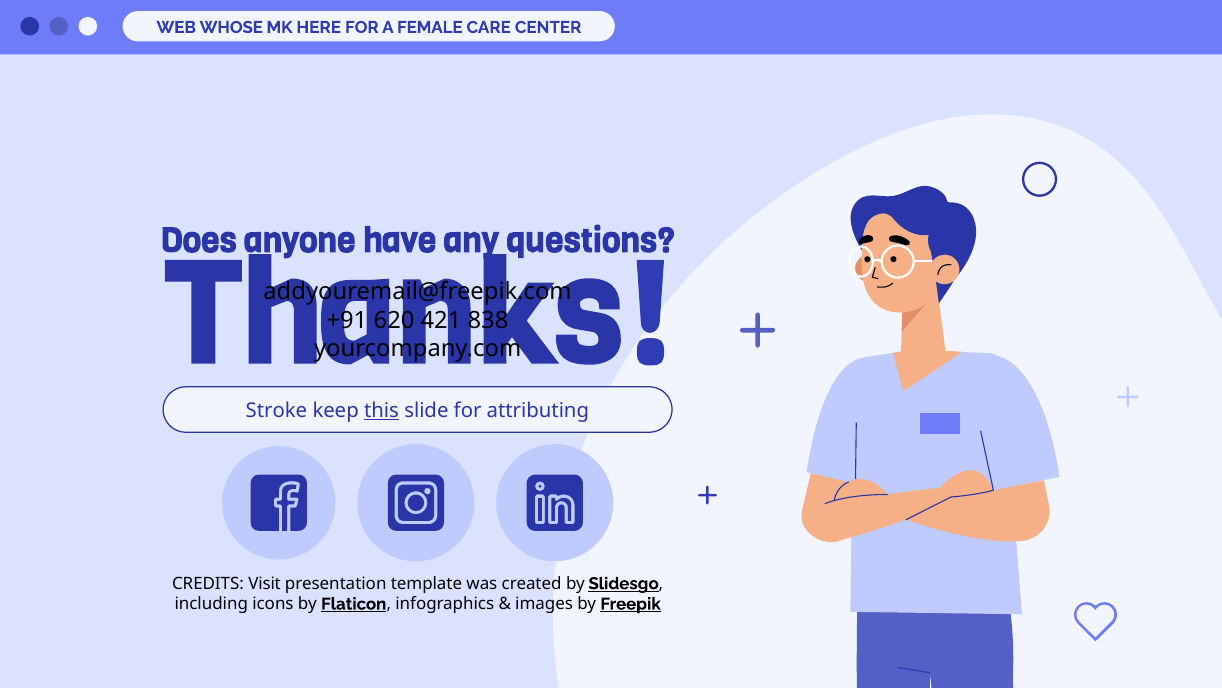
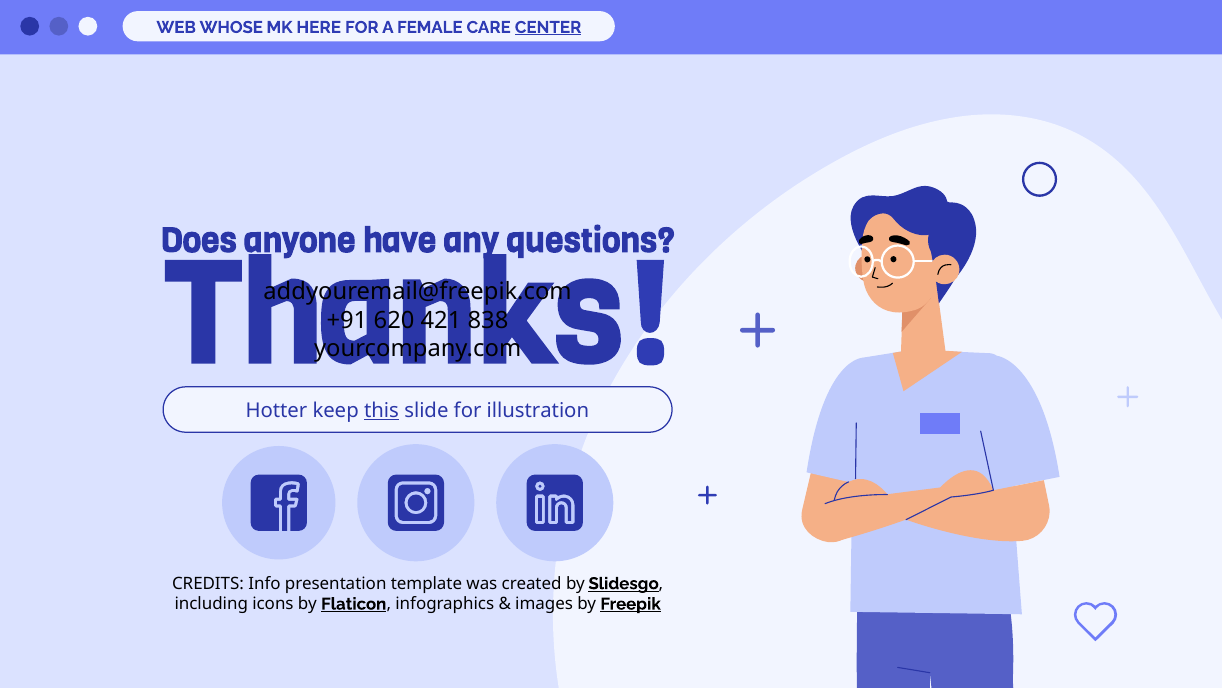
CENTER underline: none -> present (548, 27)
Stroke: Stroke -> Hotter (276, 411)
attributing: attributing -> illustration (538, 411)
Visit: Visit -> Info (265, 583)
